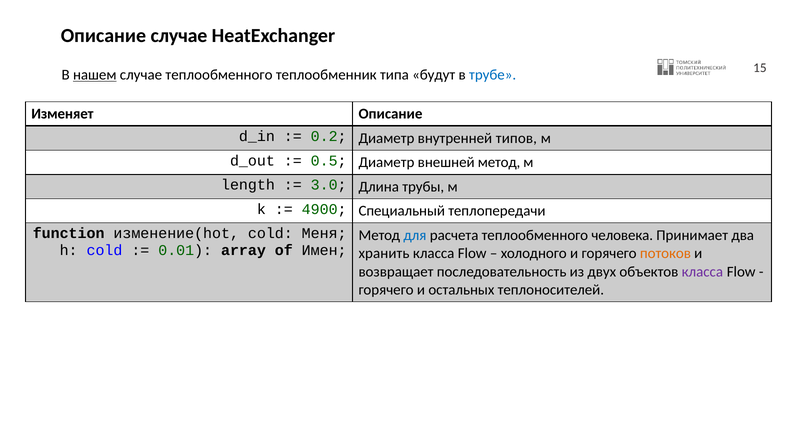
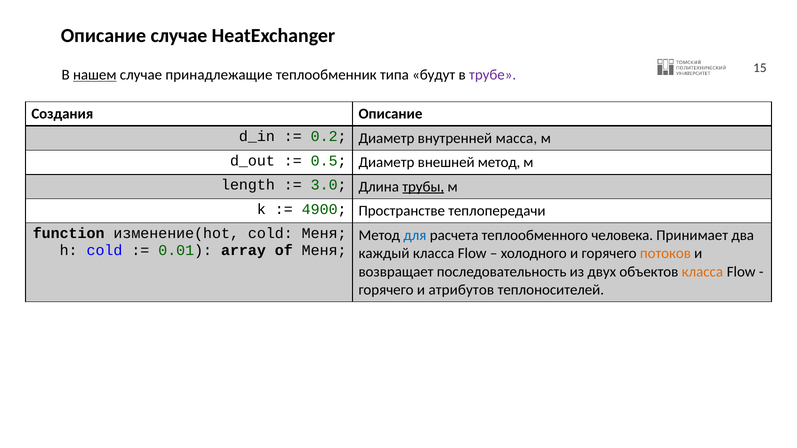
случае теплообменного: теплообменного -> принадлежащие (219, 75)
трубе colour: blue -> purple (493, 75)
Изменяет: Изменяет -> Создания (62, 114)
типов: типов -> масса (516, 138)
трубы underline: none -> present (423, 187)
Специальный: Специальный -> Пространстве (402, 211)
of Имен: Имен -> Меня (324, 250)
хранить: хранить -> каждый (384, 254)
класса colour: purple -> orange (702, 272)
остальных: остальных -> атрибутов (461, 290)
